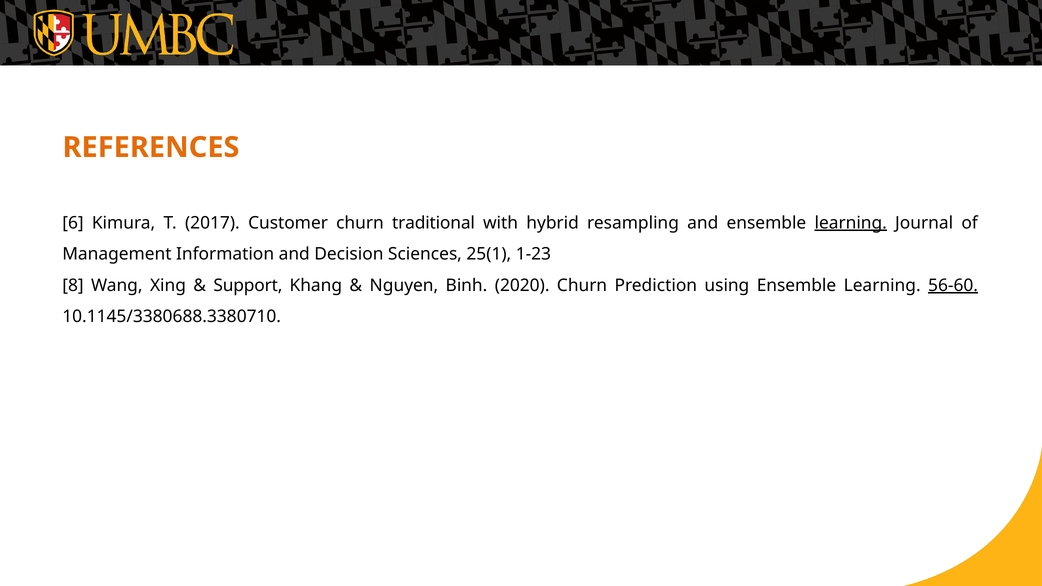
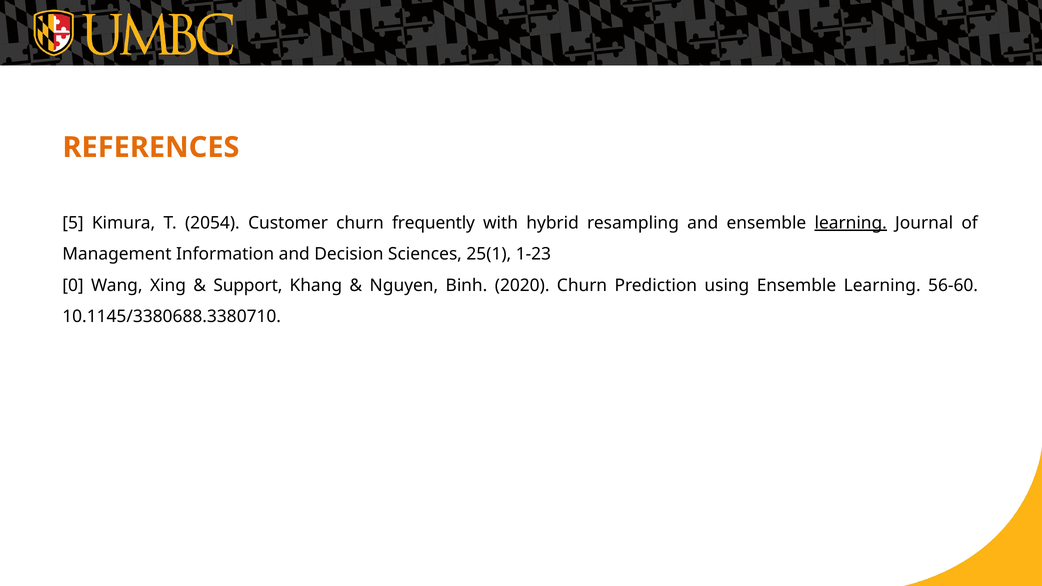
6: 6 -> 5 (73, 223)
2017: 2017 -> 2054 (212, 223)
traditional: traditional -> frequently (434, 223)
8: 8 -> 0 (73, 285)
56-60 underline: present -> none (953, 285)
